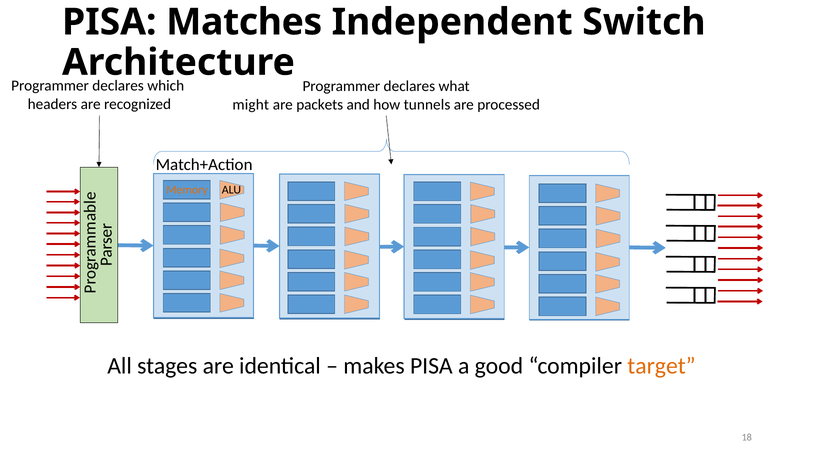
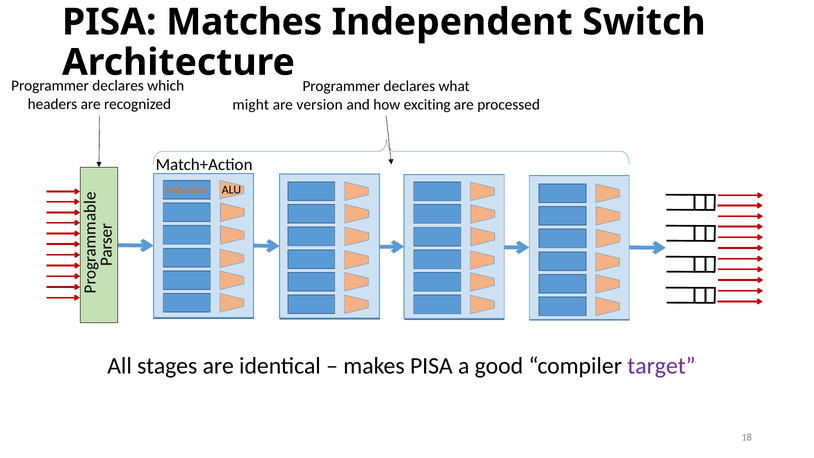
packets: packets -> version (320, 105)
tunnels: tunnels -> exciting (427, 105)
target colour: orange -> purple (661, 366)
